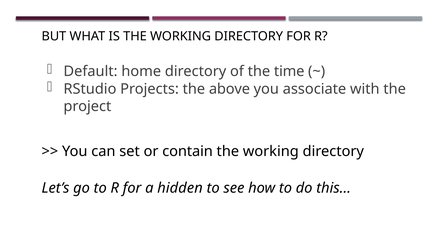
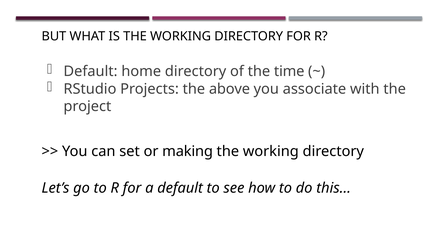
contain: contain -> making (188, 151)
a hidden: hidden -> default (180, 188)
